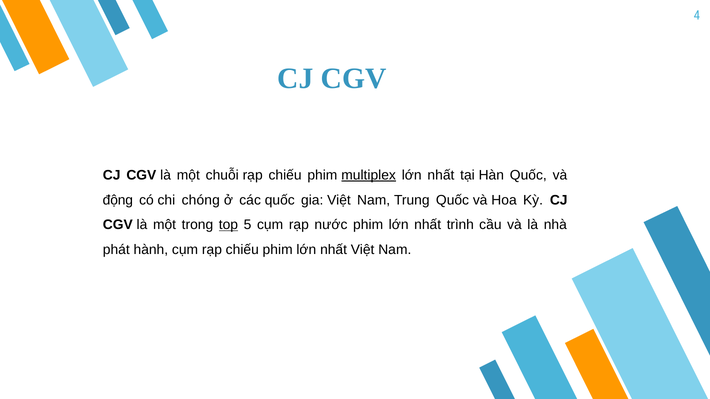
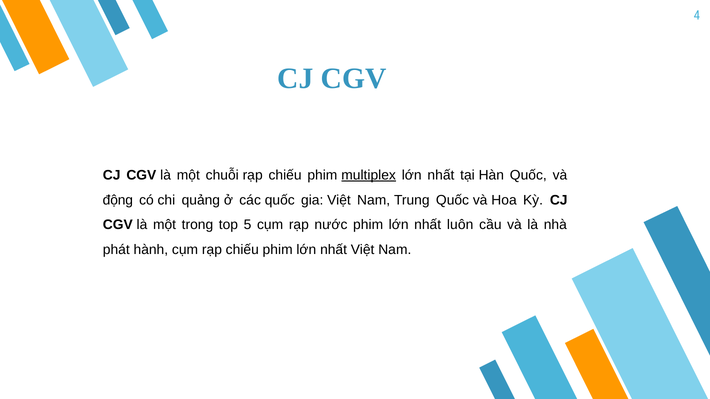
chóng: chóng -> quảng (201, 200)
top underline: present -> none (228, 225)
trình: trình -> luôn (460, 225)
